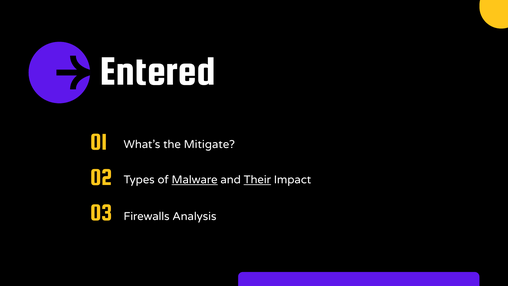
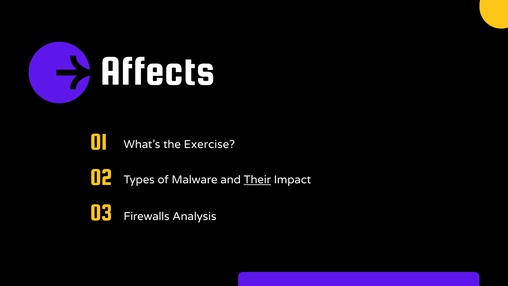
Entered: Entered -> Affects (158, 71)
Mitigate: Mitigate -> Exercise (209, 144)
Malware underline: present -> none (195, 180)
